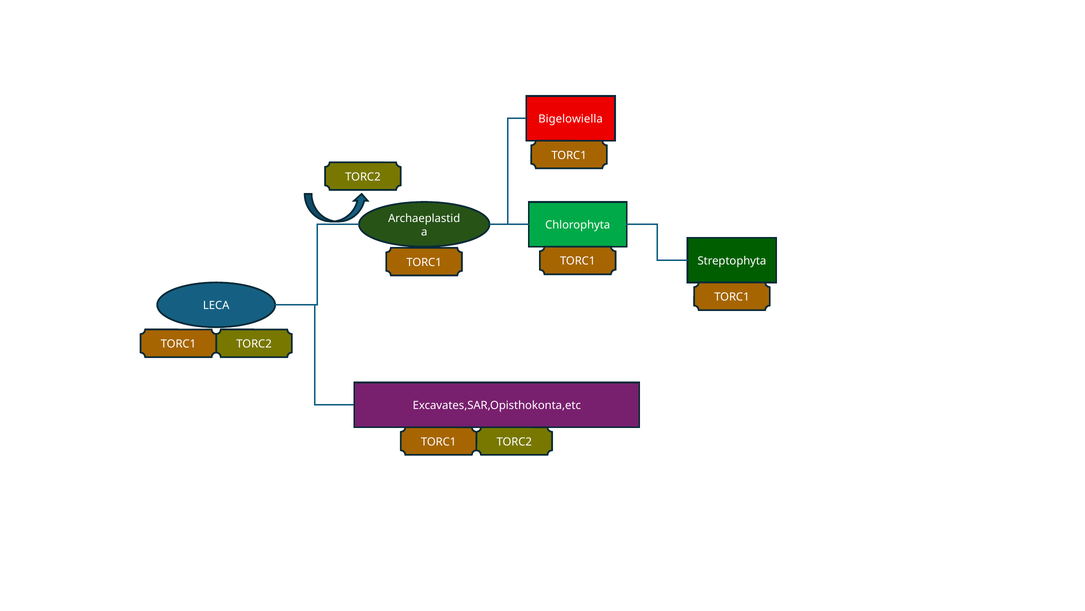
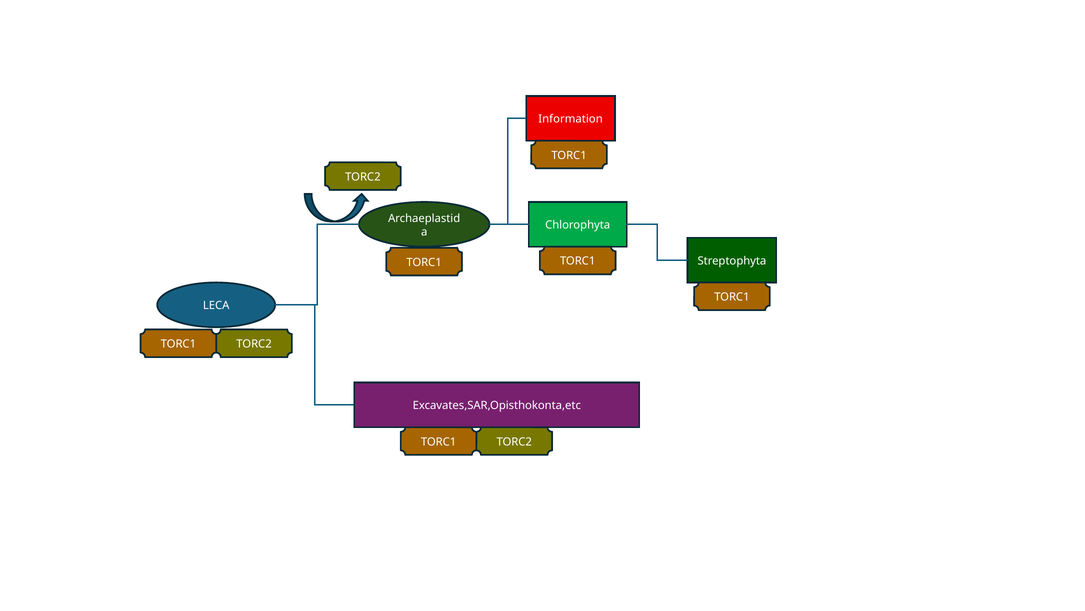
Bigelowiella: Bigelowiella -> Information (571, 119)
